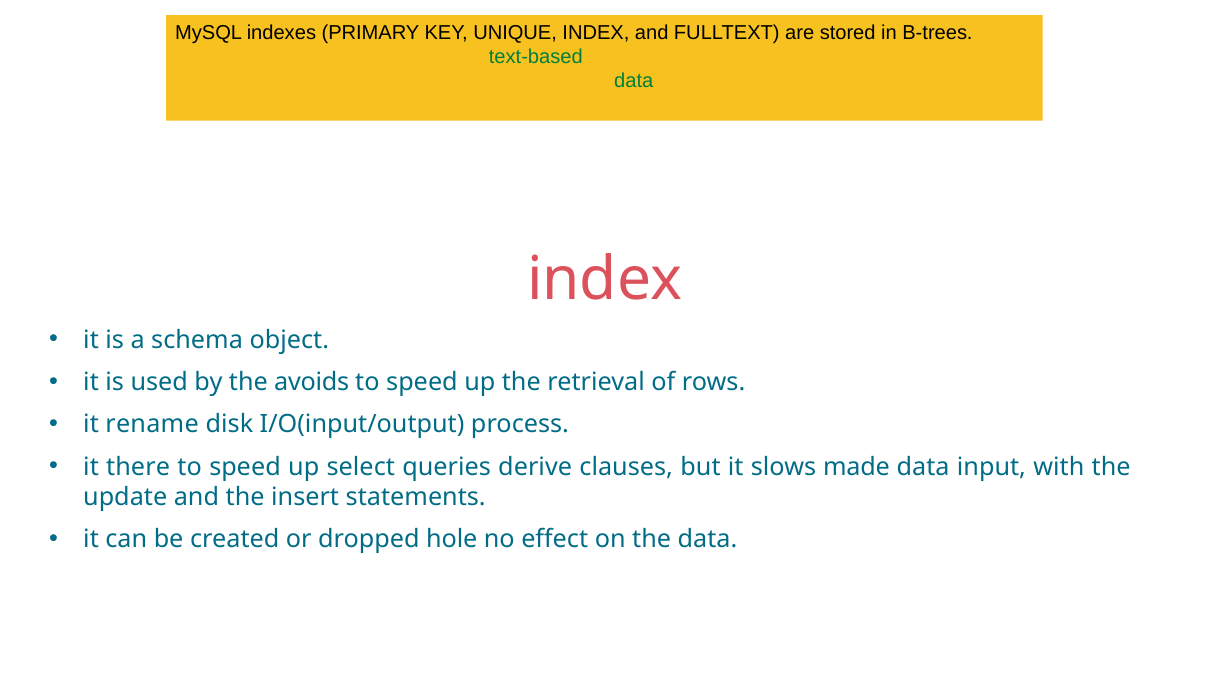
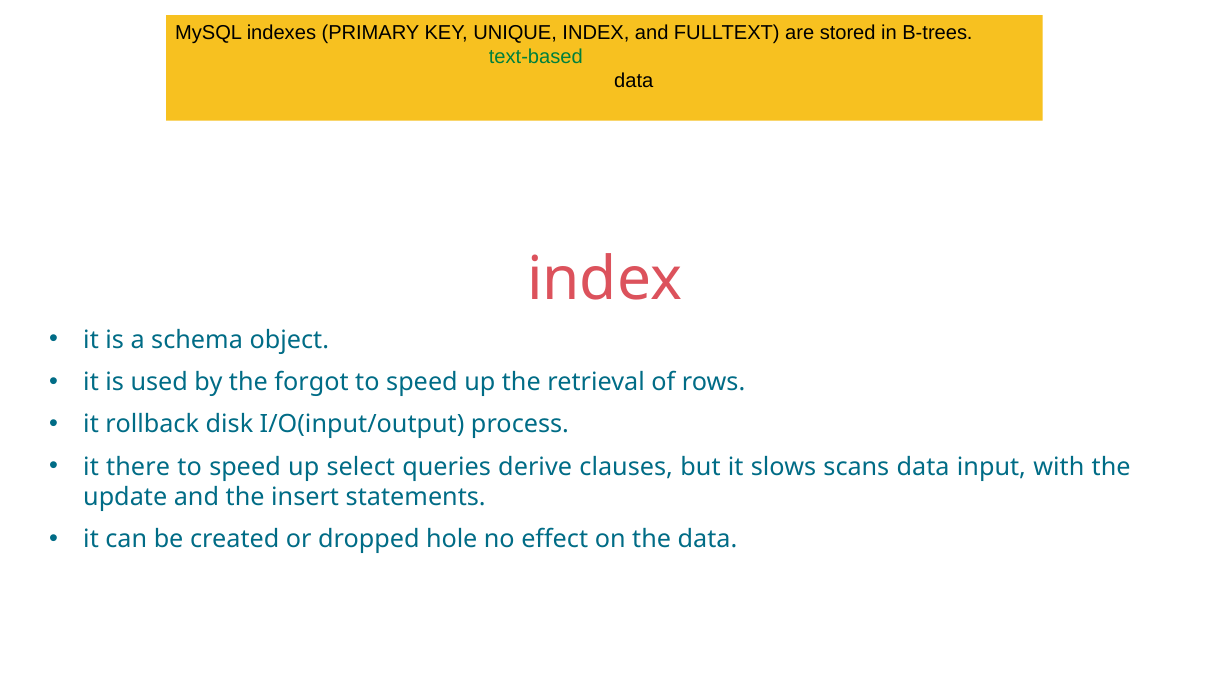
data colour: green -> black (634, 81)
avoids: avoids -> forgot (312, 382)
rename: rename -> rollback (152, 425)
made: made -> scans (856, 467)
